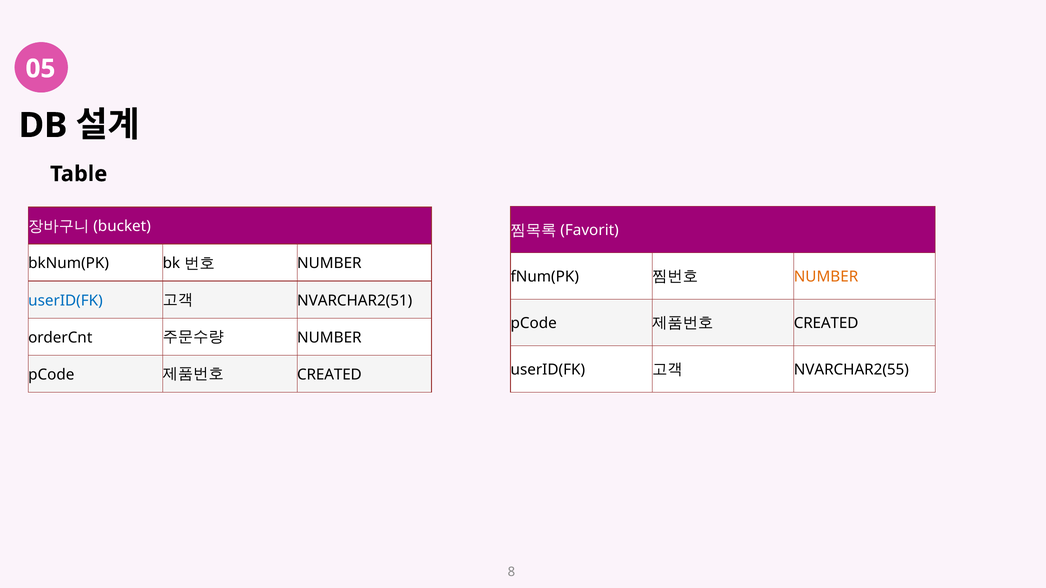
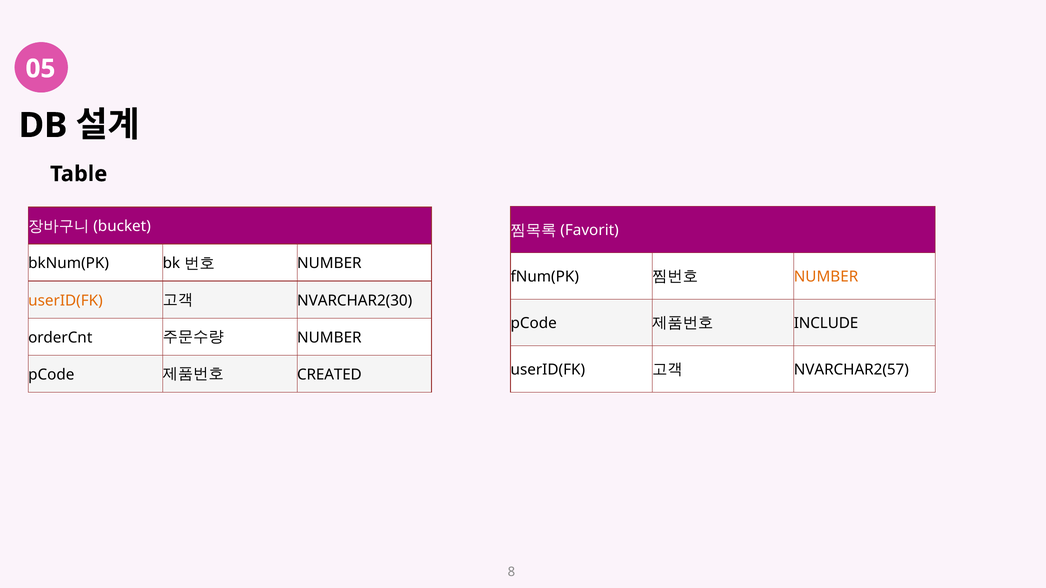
userID(FK colour: blue -> orange (65, 301)
NVARCHAR2(51: NVARCHAR2(51 -> NVARCHAR2(30 (355, 301)
CREATED: CREATED -> INCLUDE (826, 324)
NVARCHAR2(55: NVARCHAR2(55 -> NVARCHAR2(57 (851, 370)
